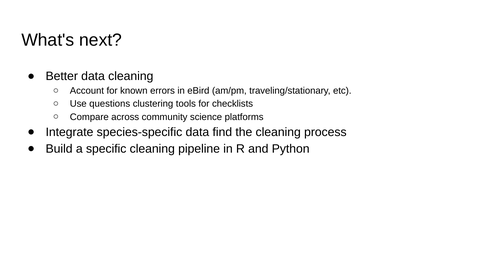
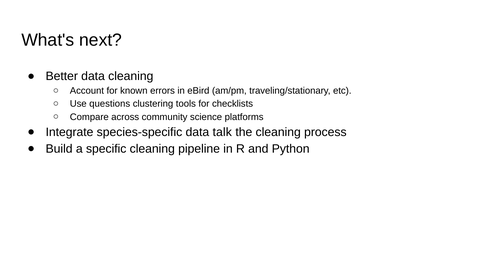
find: find -> talk (222, 132)
